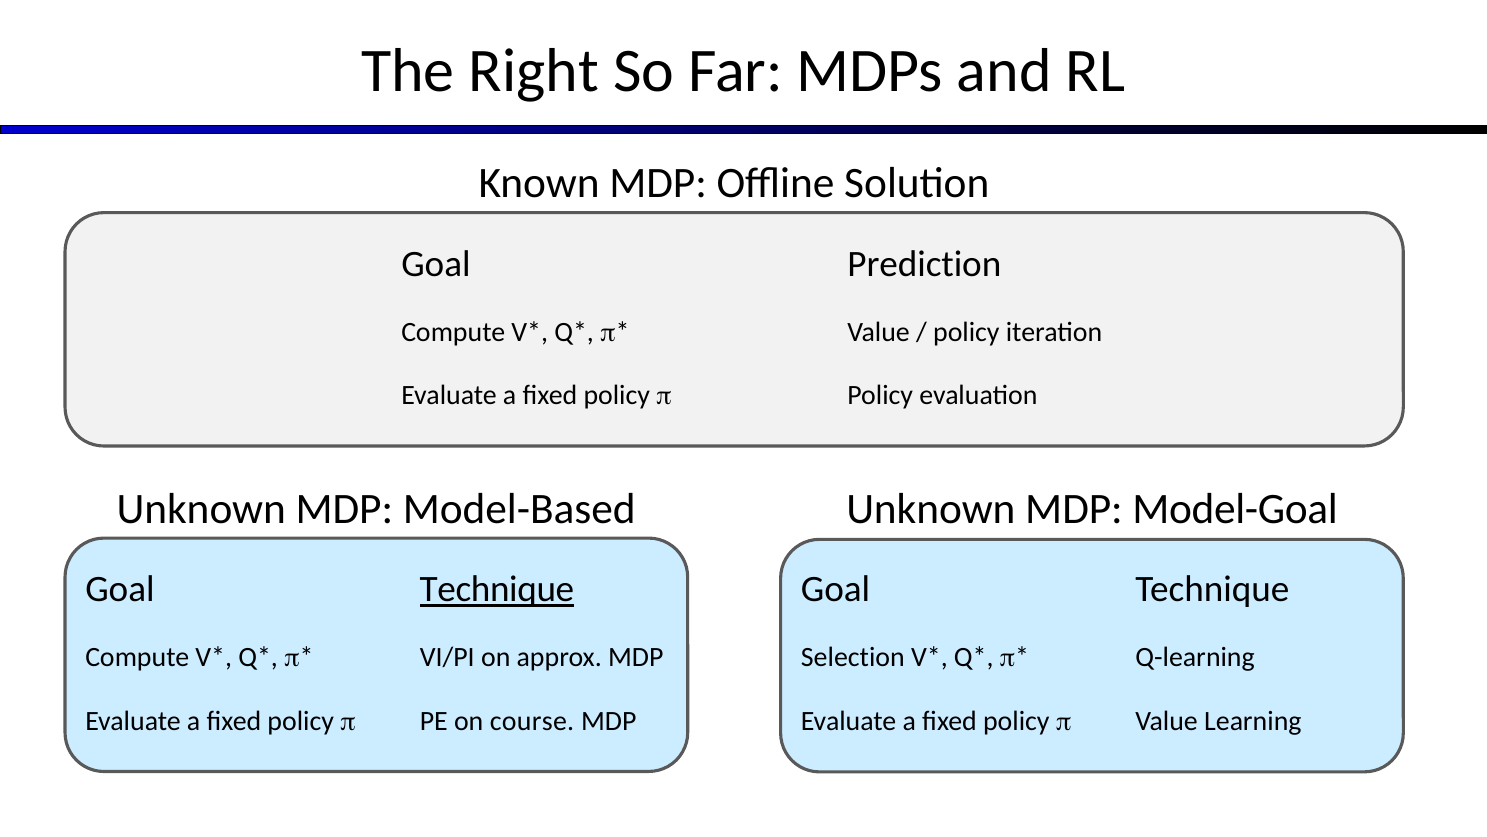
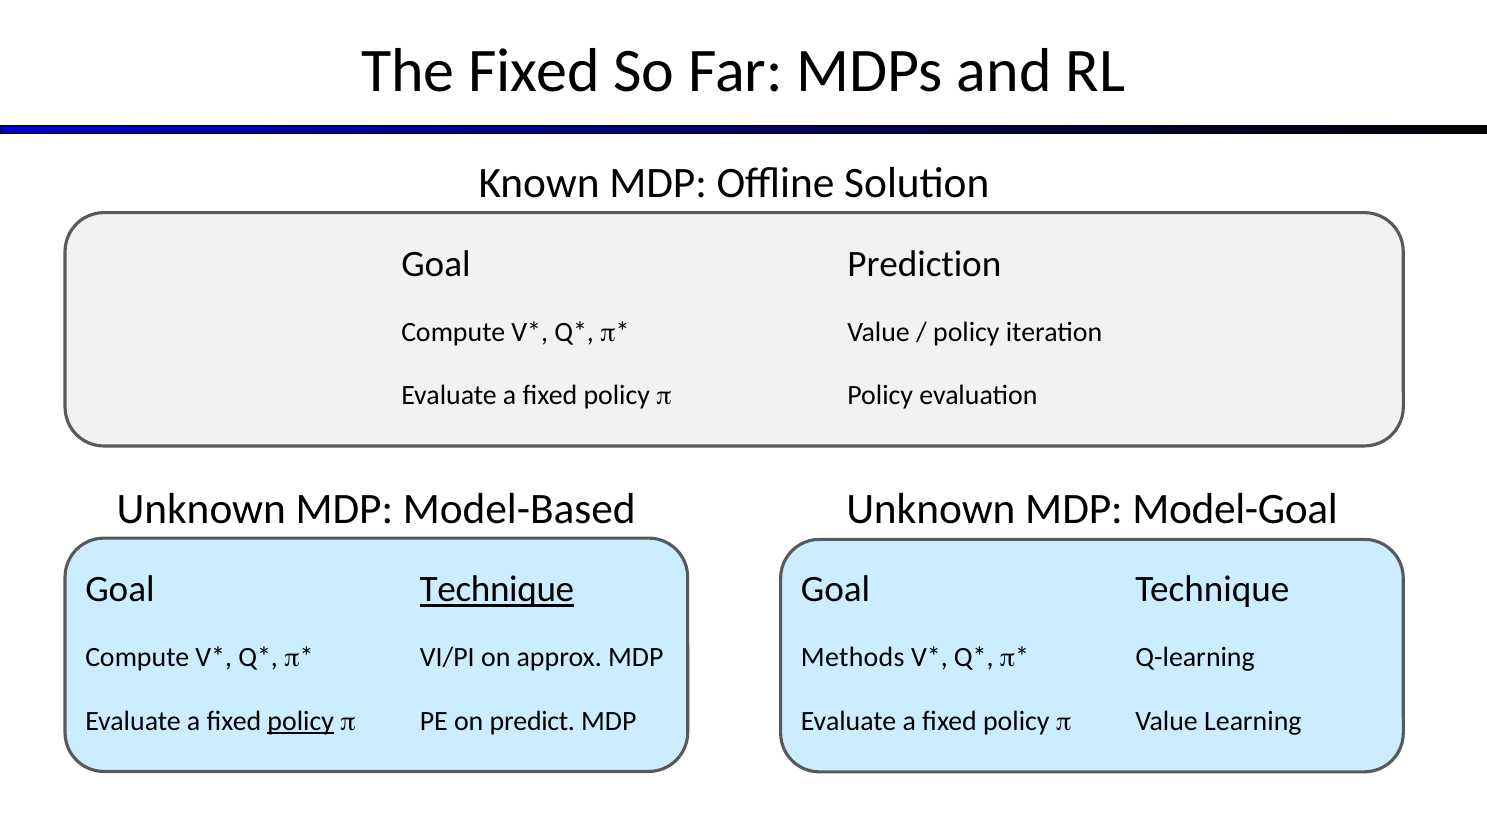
The Right: Right -> Fixed (534, 71)
Selection: Selection -> Methods (853, 657)
policy underline: none -> present (301, 720)
course: course -> predict (532, 720)
